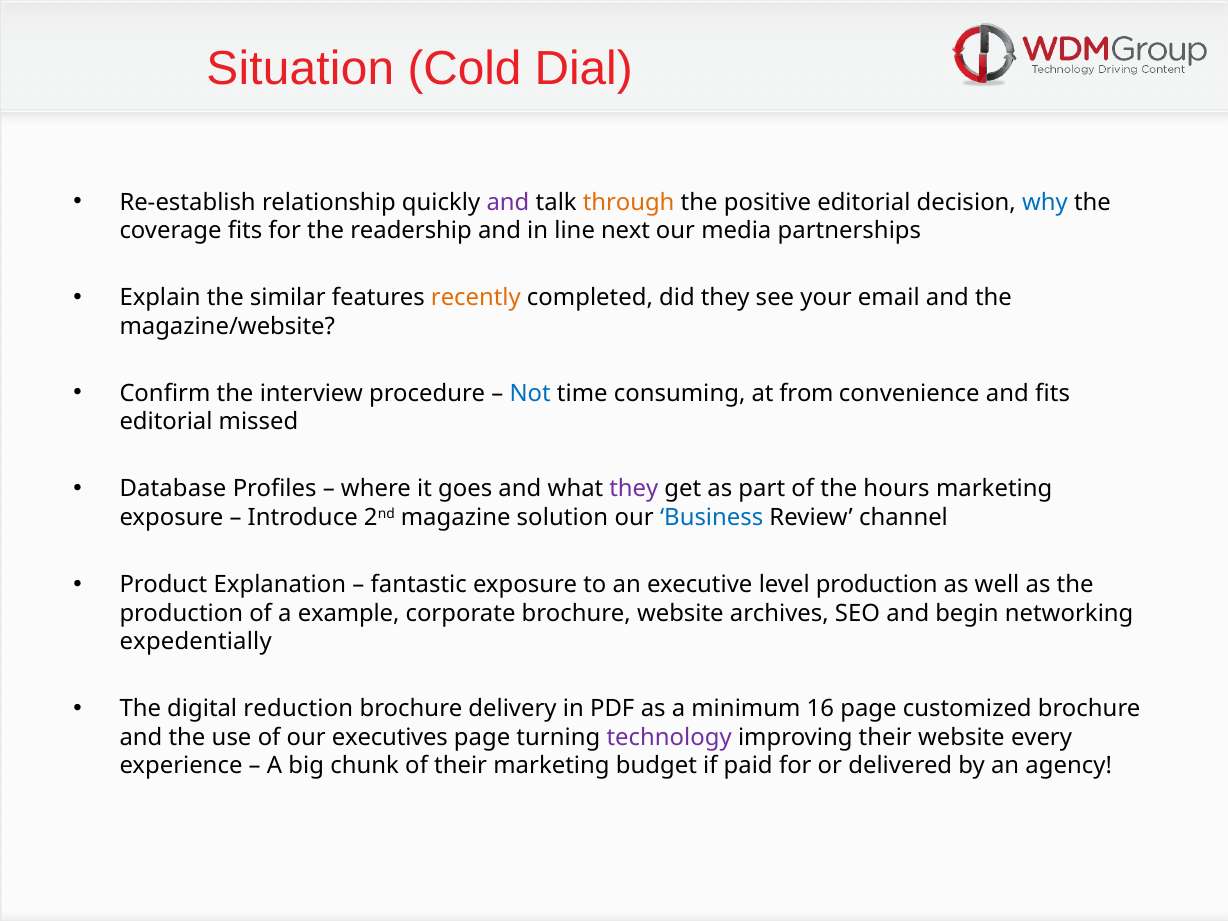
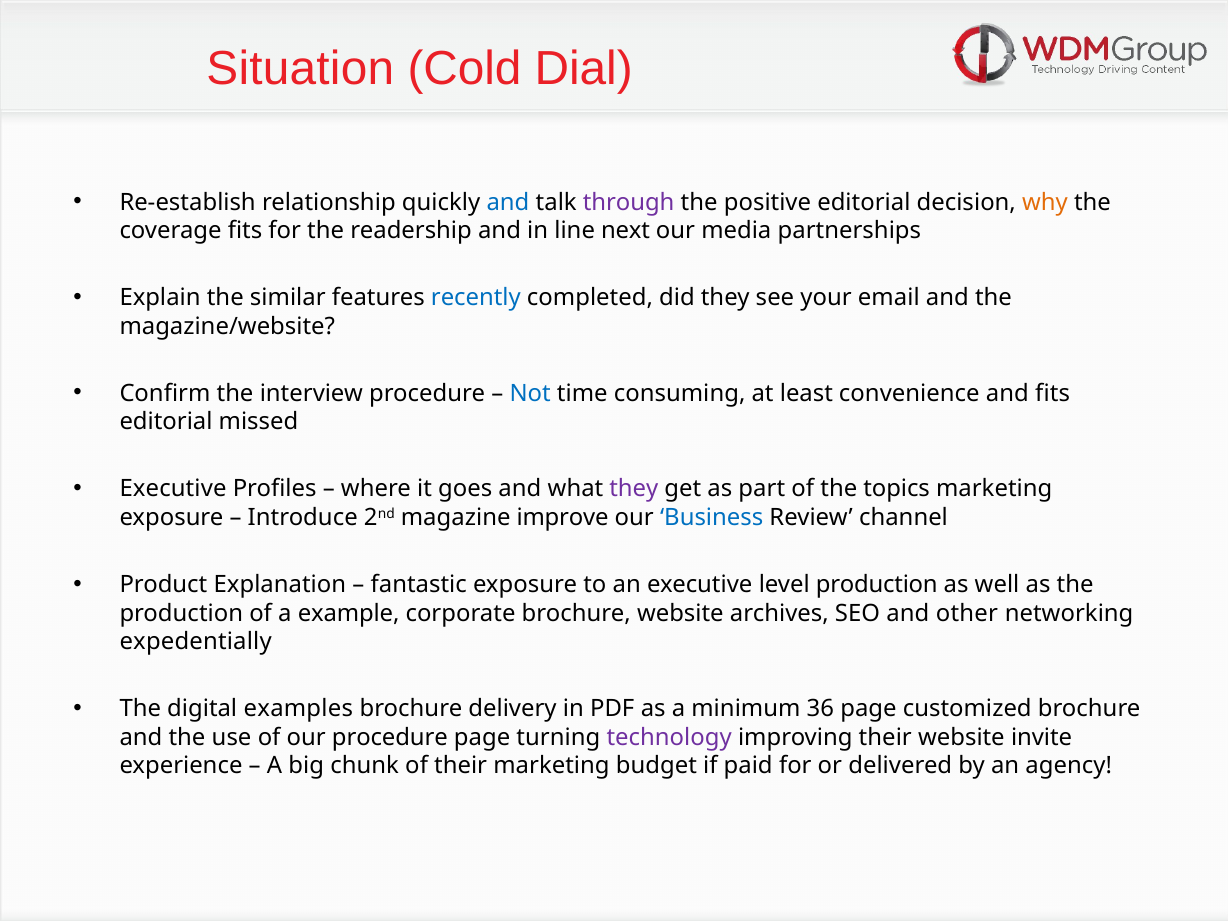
and colour: purple -> blue (508, 202)
through colour: orange -> purple (629, 202)
why colour: blue -> orange (1045, 202)
recently colour: orange -> blue (476, 298)
from: from -> least (806, 393)
Database: Database -> Executive (173, 489)
hours: hours -> topics (897, 489)
solution: solution -> improve (563, 518)
begin: begin -> other (967, 613)
reduction: reduction -> examples (298, 709)
16: 16 -> 36 (820, 709)
our executives: executives -> procedure (390, 737)
every: every -> invite (1042, 737)
